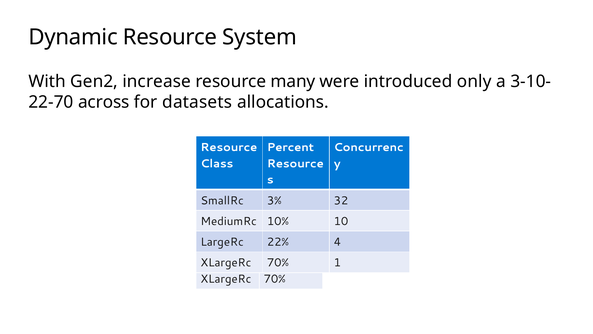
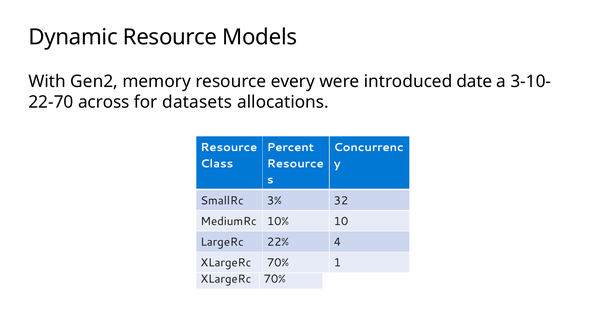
System: System -> Models (260, 37)
increase: increase -> memory (157, 81)
many: many -> every (293, 81)
only: only -> date (474, 81)
